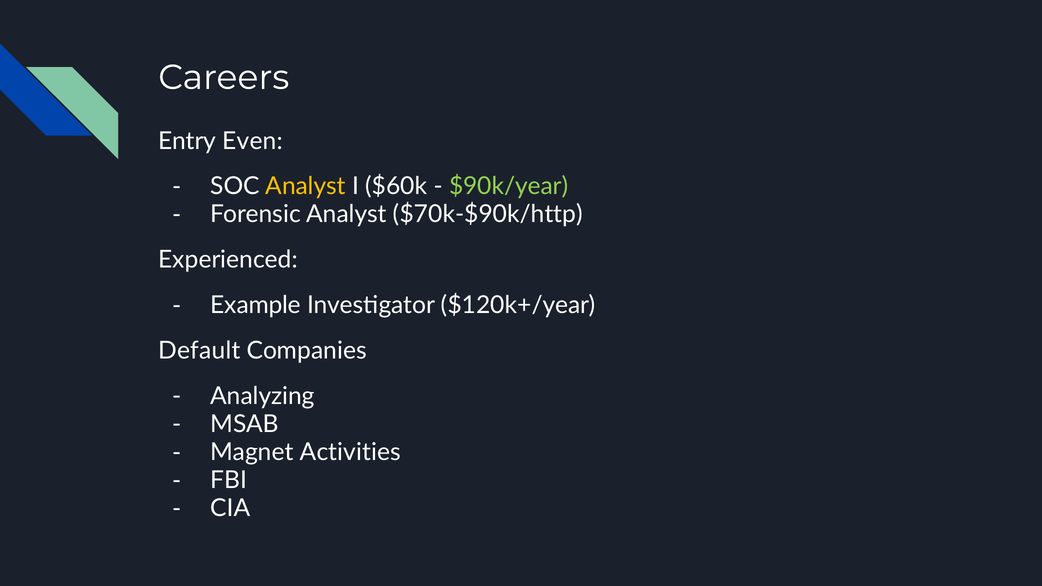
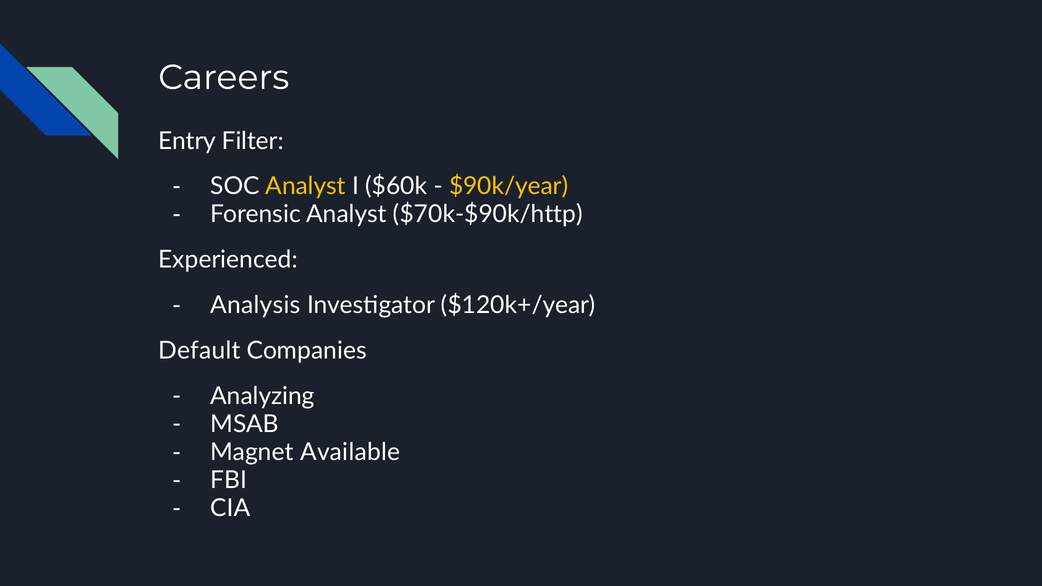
Even: Even -> Filter (253, 141)
$90k/year colour: light green -> yellow (509, 186)
Example: Example -> Analysis (255, 305)
Activities: Activities -> Available (350, 452)
